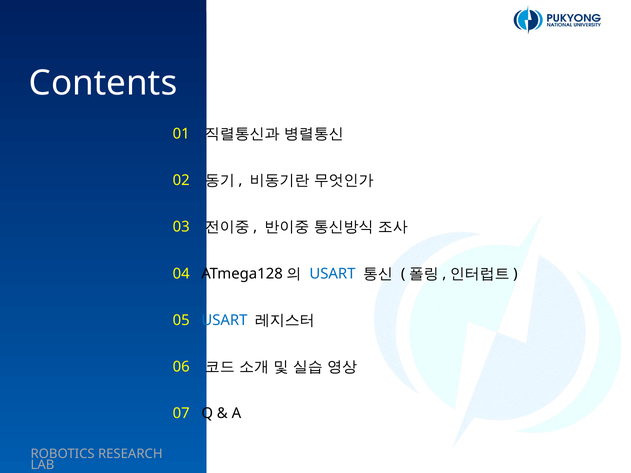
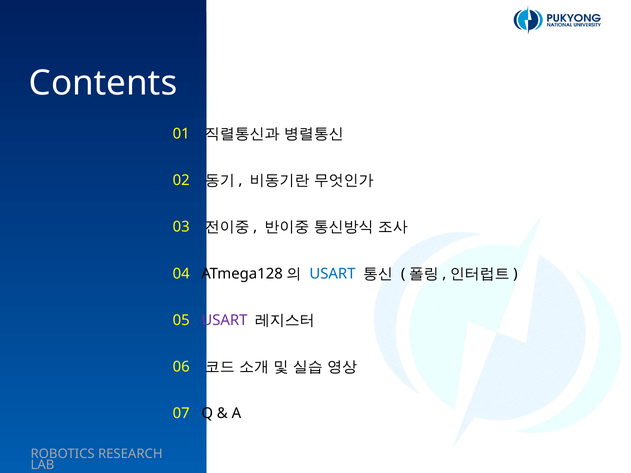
USART colour: blue -> purple (224, 320)
